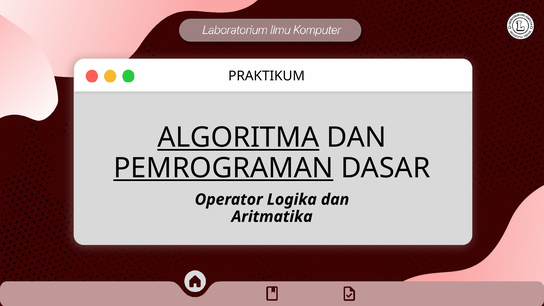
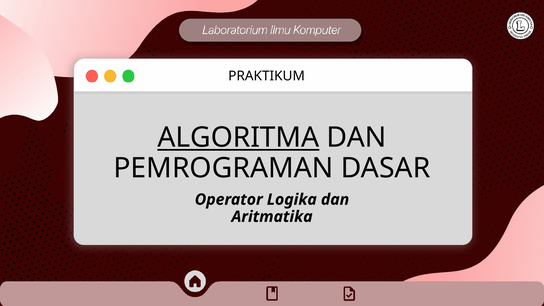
PEMROGRAMAN underline: present -> none (223, 168)
